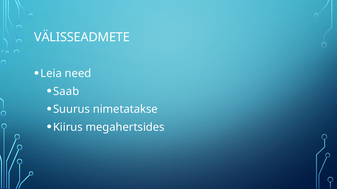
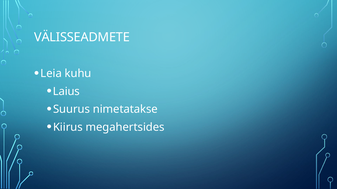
need: need -> kuhu (78, 74)
Saab: Saab -> Laius (66, 92)
